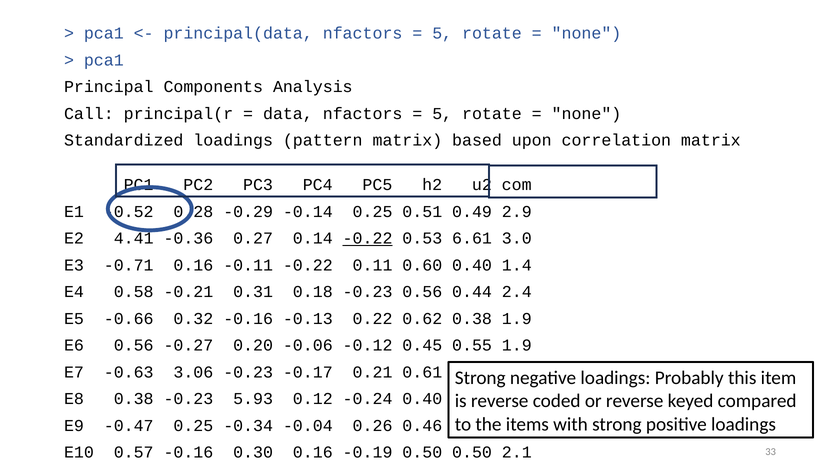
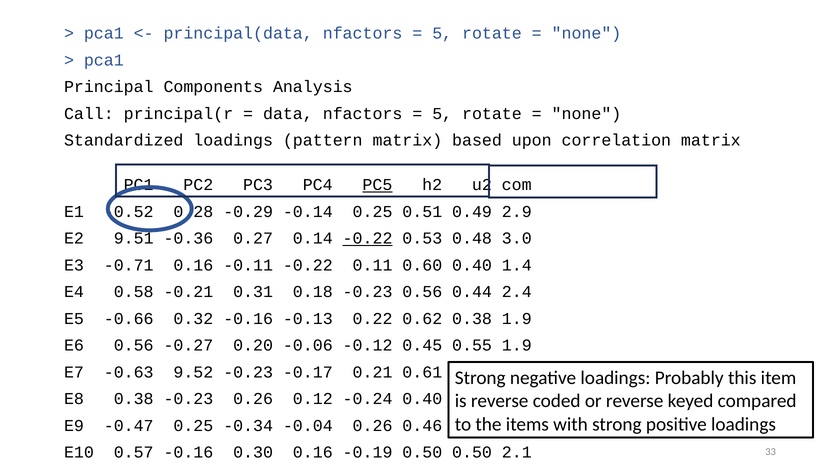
PC5 underline: none -> present (377, 185)
4.41: 4.41 -> 9.51 (134, 238)
6.61: 6.61 -> 0.48 (472, 238)
3.06: 3.06 -> 9.52 (193, 372)
-0.23 5.93: 5.93 -> 0.26 (253, 398)
